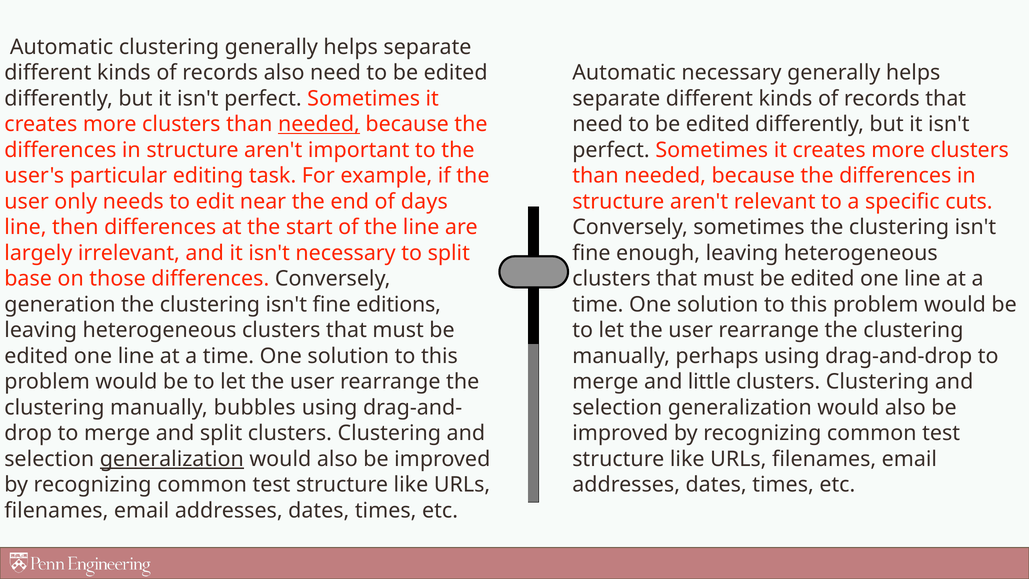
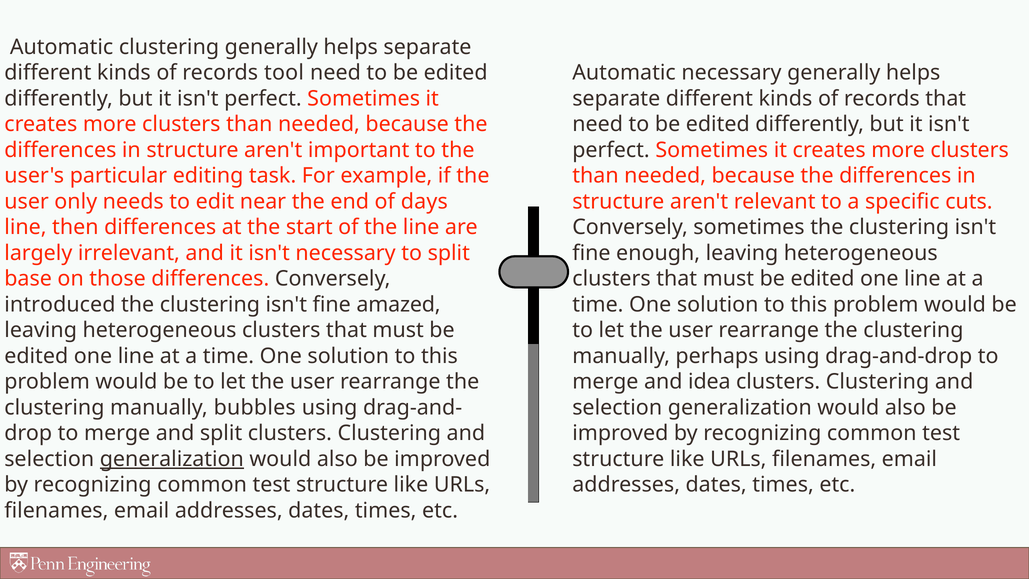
records also: also -> tool (284, 73)
needed underline: present -> none (319, 124)
generation: generation -> introduced (60, 304)
editions: editions -> amazed (399, 304)
little: little -> idea (709, 382)
